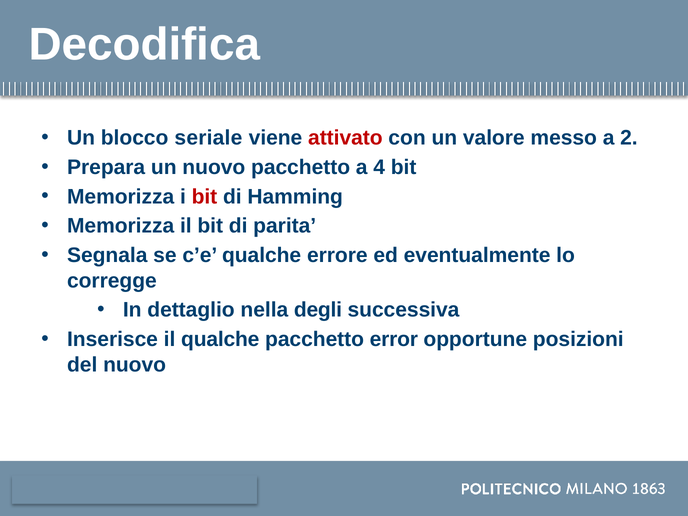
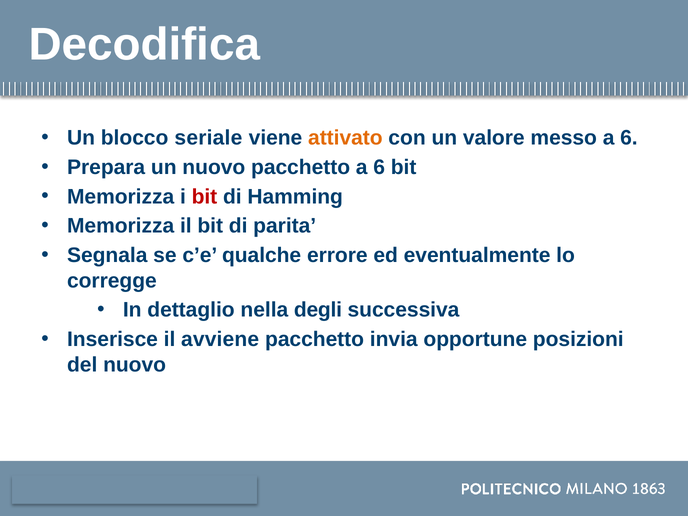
attivato colour: red -> orange (345, 138)
messo a 2: 2 -> 6 (629, 138)
pacchetto a 4: 4 -> 6 (379, 167)
il qualche: qualche -> avviene (220, 339)
error: error -> invia (394, 339)
